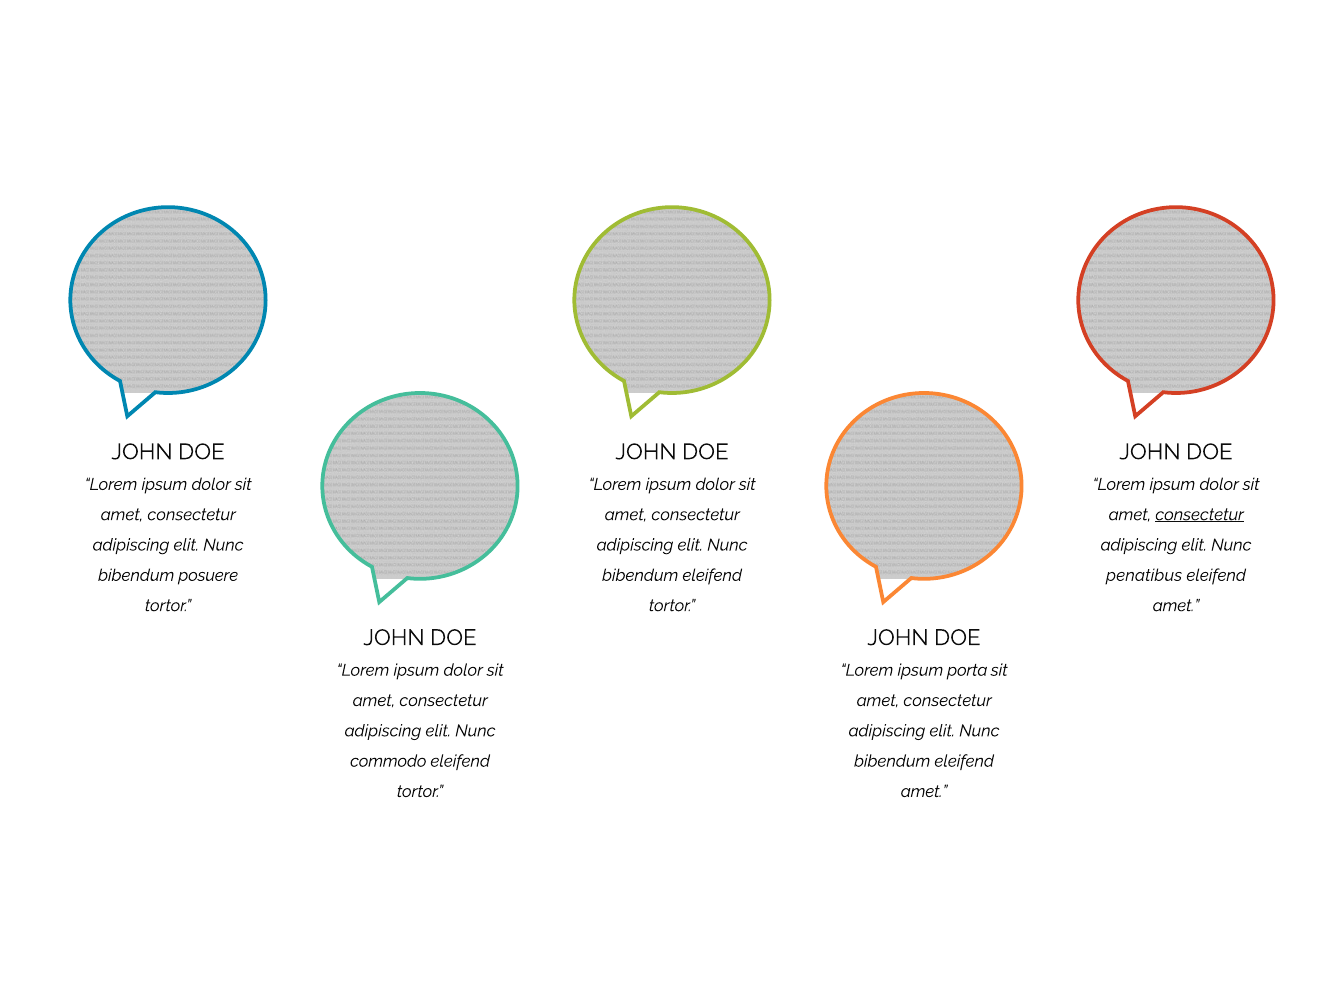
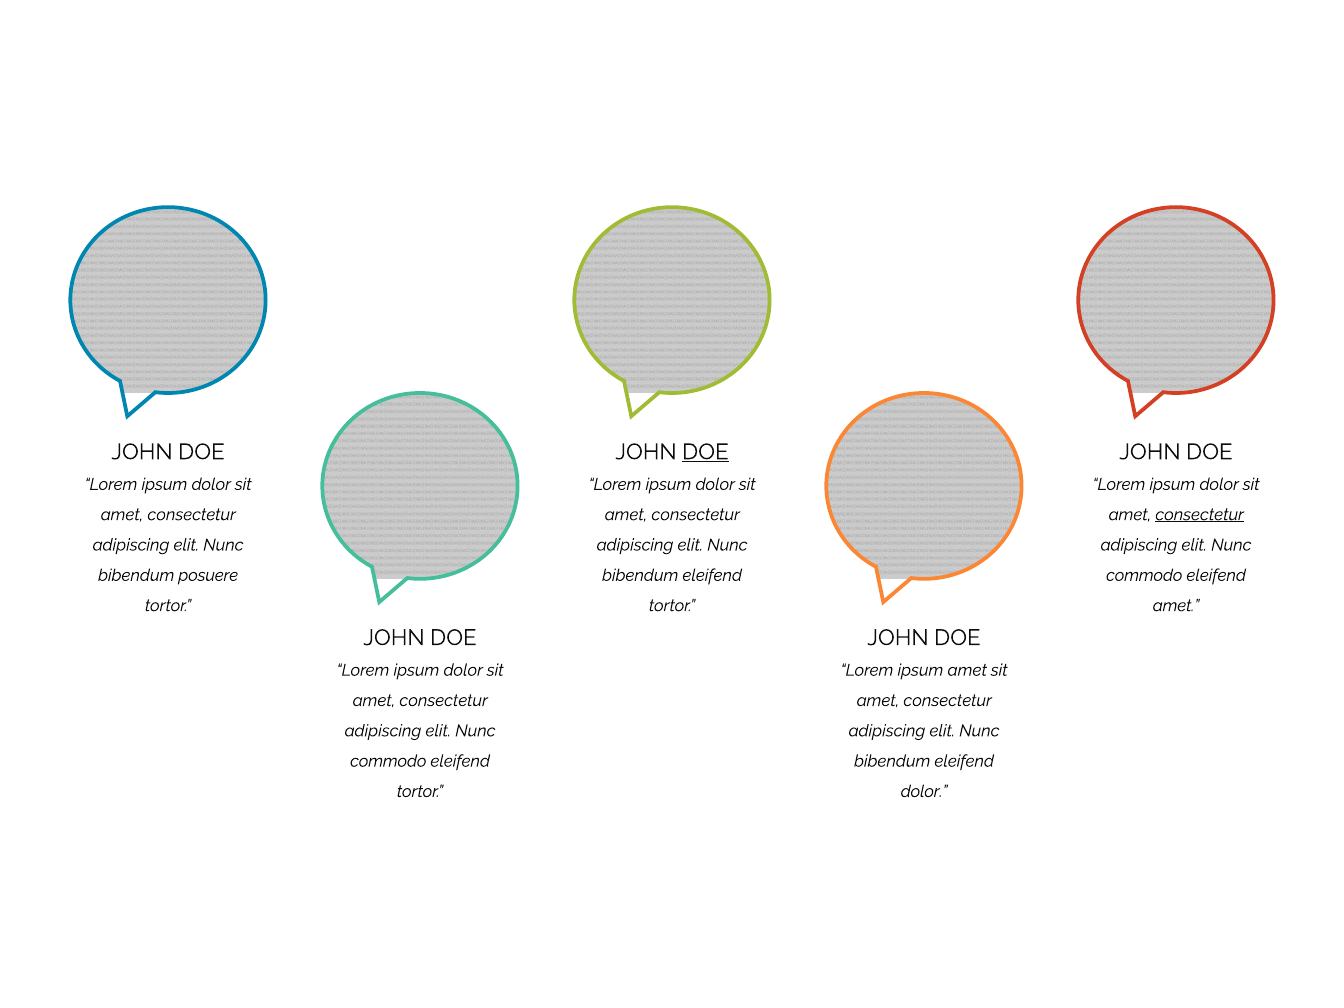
DOE underline: none -> present (705, 452)
penatibus: penatibus -> commodo (1144, 575)
ipsum porta: porta -> amet (967, 670)
amet: amet -> dolor (924, 791)
